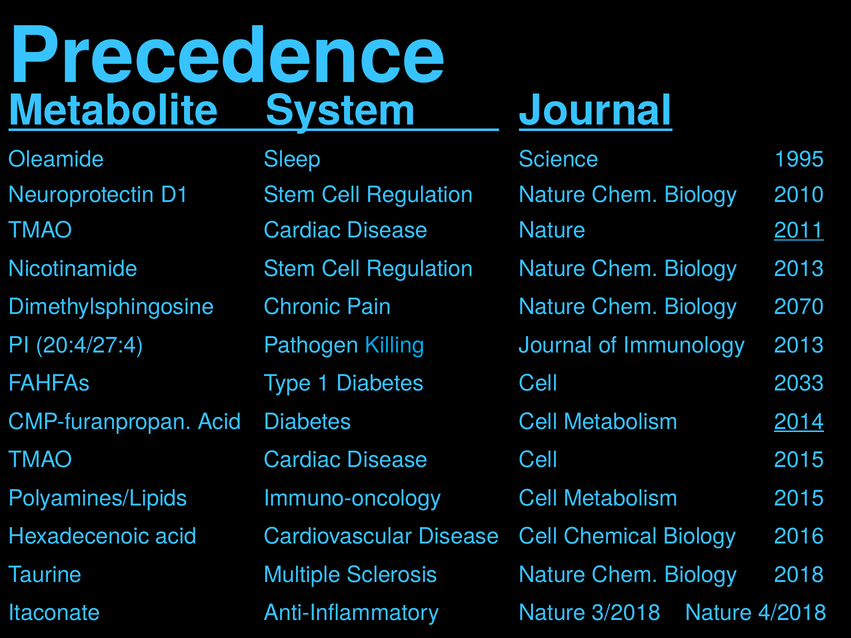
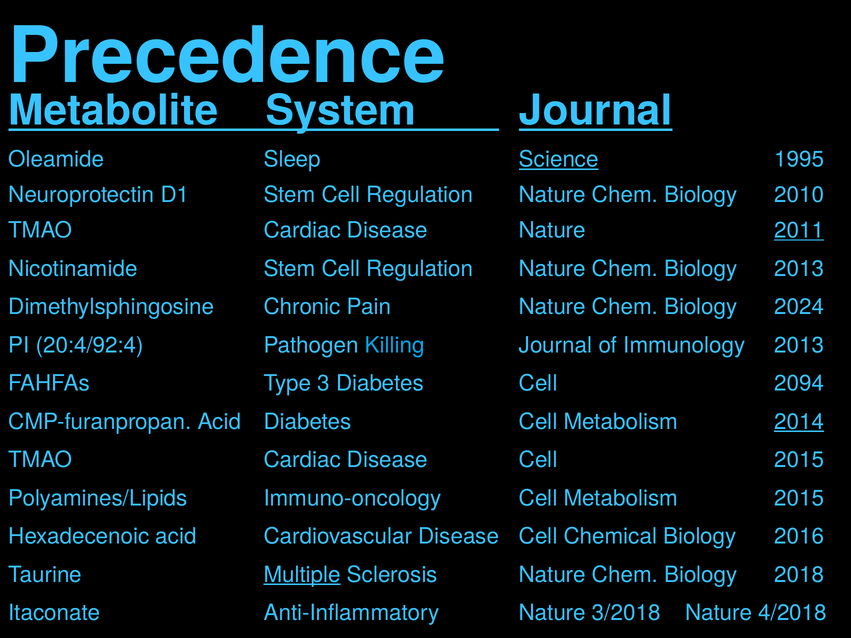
Science underline: none -> present (559, 160)
2070: 2070 -> 2024 (799, 307)
20:4/27:4: 20:4/27:4 -> 20:4/92:4 (90, 345)
1: 1 -> 3 (324, 384)
2033: 2033 -> 2094 (799, 384)
Multiple underline: none -> present (302, 575)
